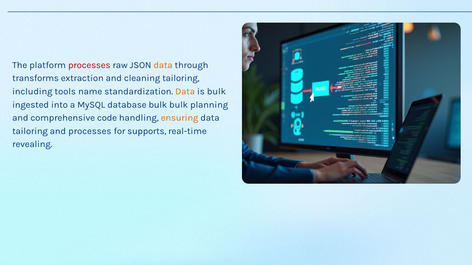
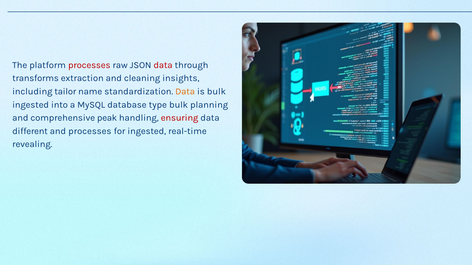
data colour: orange -> red (163, 65)
cleaning tailoring: tailoring -> insights (181, 78)
tools: tools -> tailor (65, 92)
database bulk: bulk -> type (158, 105)
code: code -> peak (107, 118)
ensuring colour: orange -> red (180, 118)
tailoring: tailoring -> different (30, 131)
for supports: supports -> ingested (147, 131)
